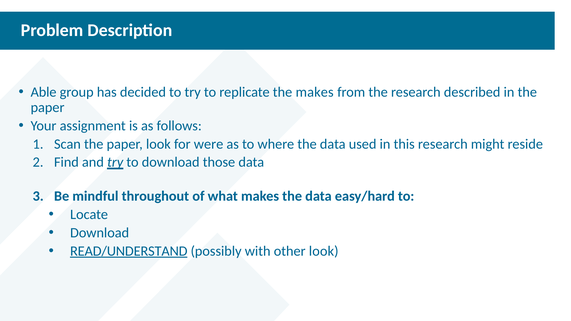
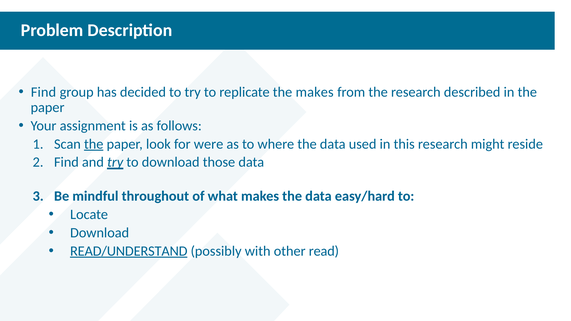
Able: Able -> Find (43, 92)
the underline: none -> present (94, 144)
other look: look -> read (324, 251)
